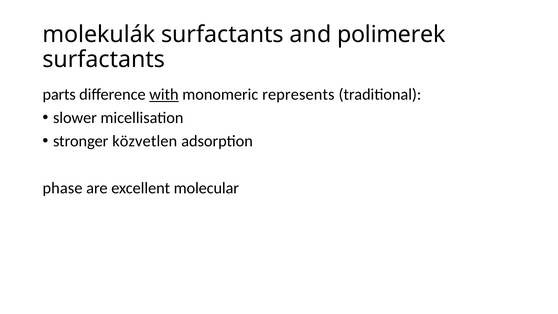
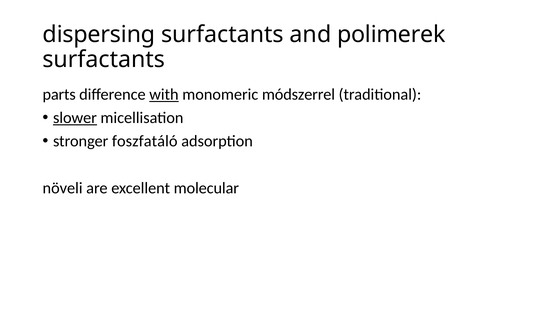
molekulák: molekulák -> dispersing (99, 34)
represents: represents -> módszerrel (298, 94)
slower underline: none -> present (75, 118)
közvetlen: közvetlen -> foszfatáló (145, 141)
phase: phase -> növeli (63, 188)
